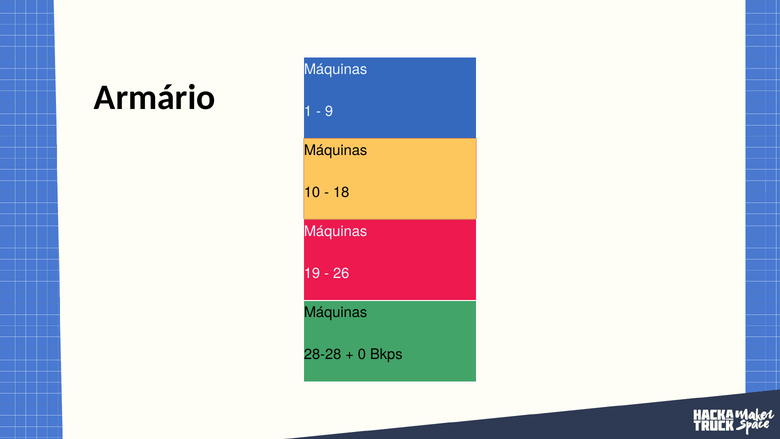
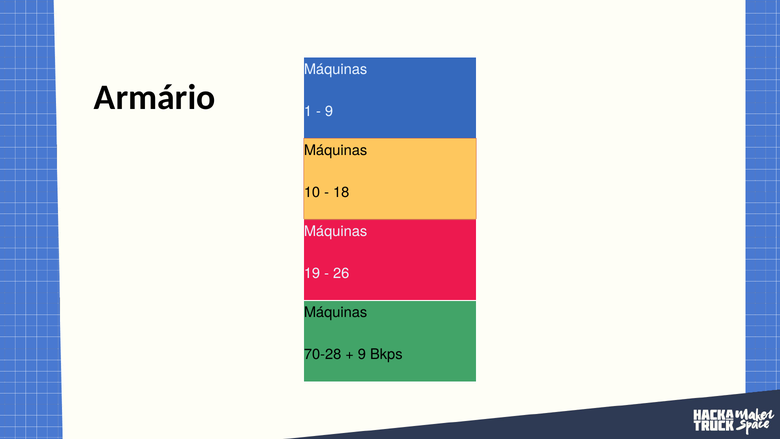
28-28: 28-28 -> 70-28 (323, 354)
0: 0 -> 9 (362, 354)
